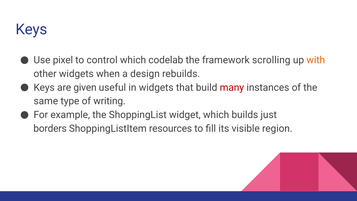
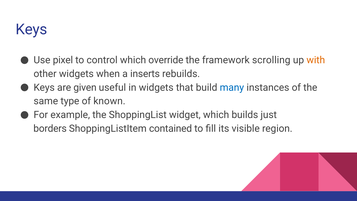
codelab: codelab -> override (166, 60)
design: design -> inserts (145, 74)
many colour: red -> blue (232, 87)
writing: writing -> known (109, 101)
resources: resources -> contained (171, 128)
